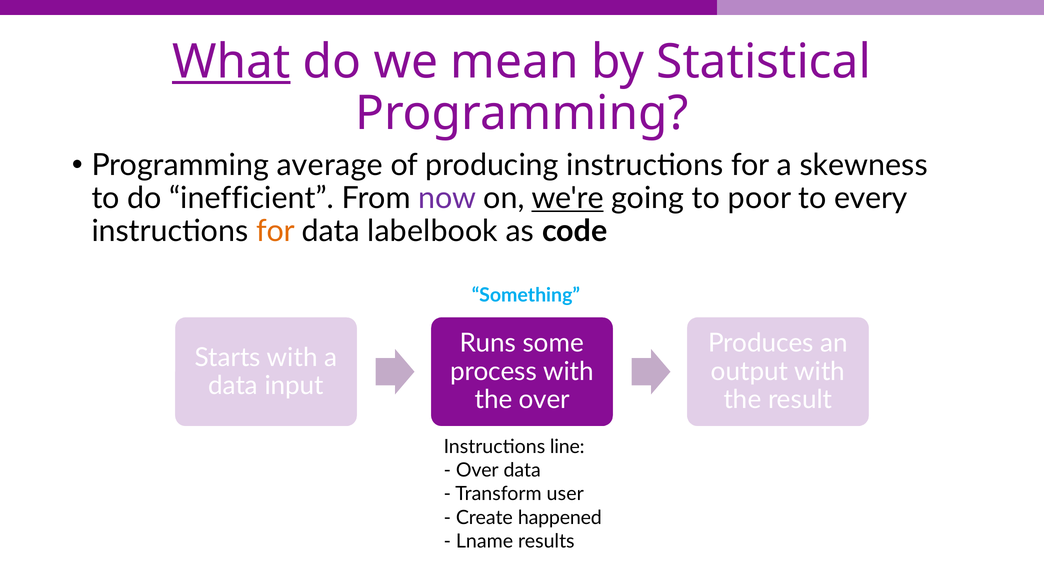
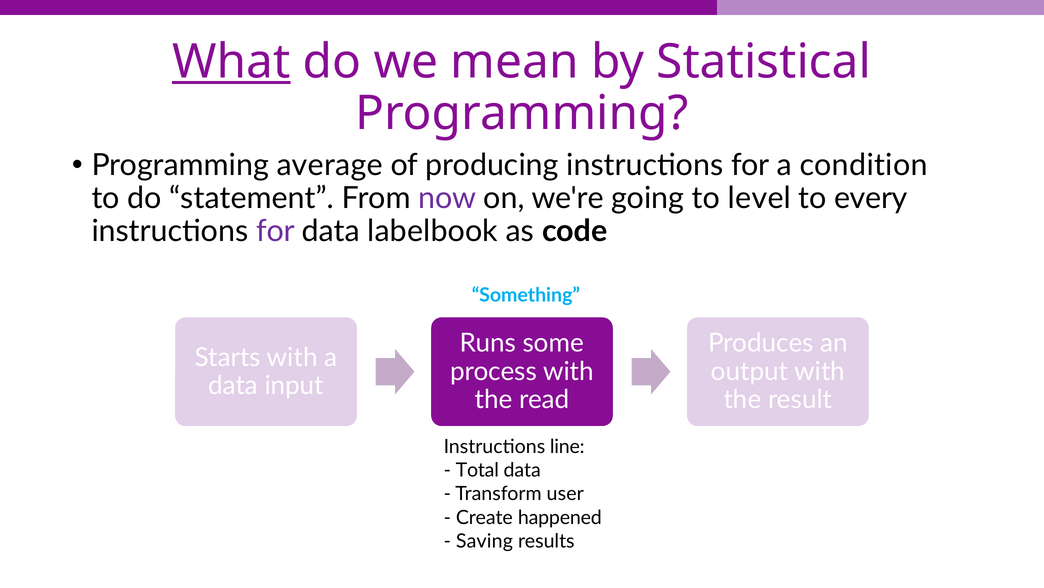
skewness: skewness -> condition (864, 165)
inefficient: inefficient -> statement (252, 198)
we're underline: present -> none (568, 198)
poor: poor -> level (759, 198)
for colour: orange -> purple (275, 231)
over: over -> read (544, 399)
Over: Over -> Total (477, 470)
Lname: Lname -> Saving (484, 540)
